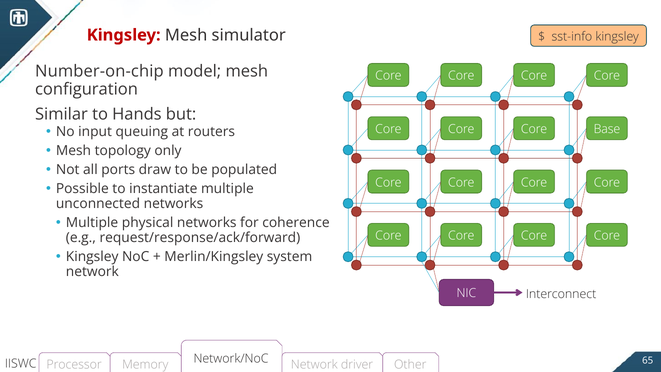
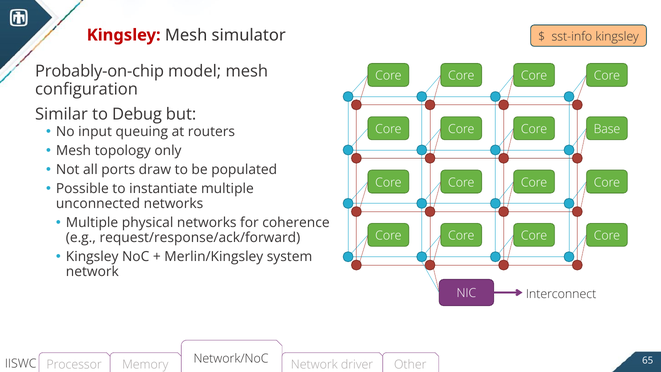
Number-on-chip: Number-on-chip -> Probably-on-chip (100, 71)
Hands: Hands -> Debug (137, 114)
